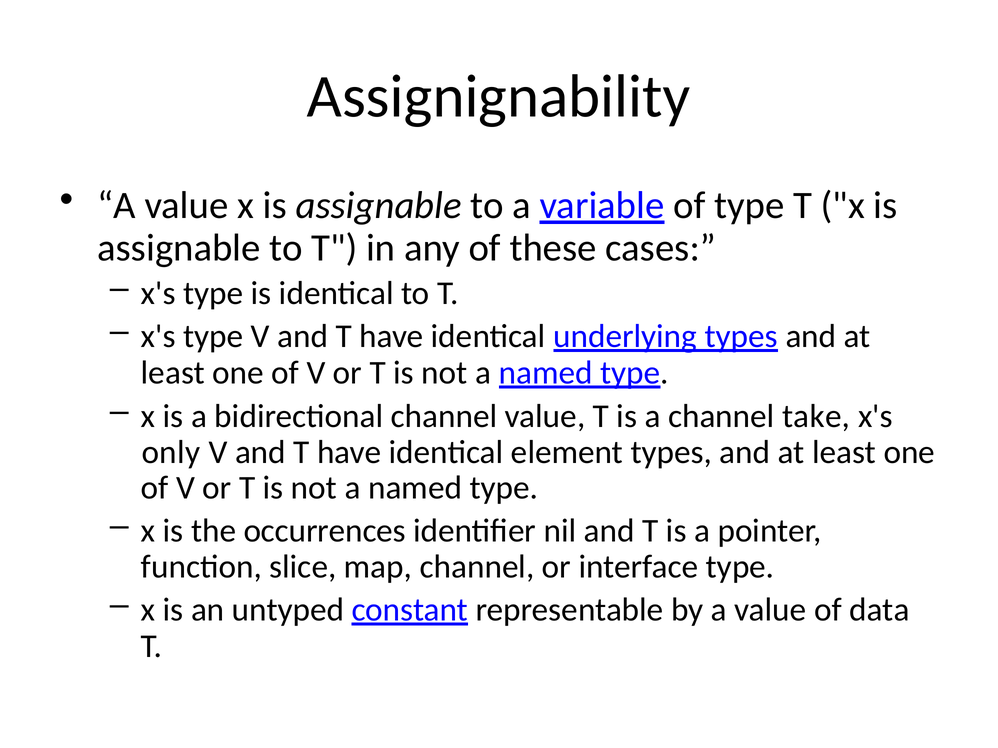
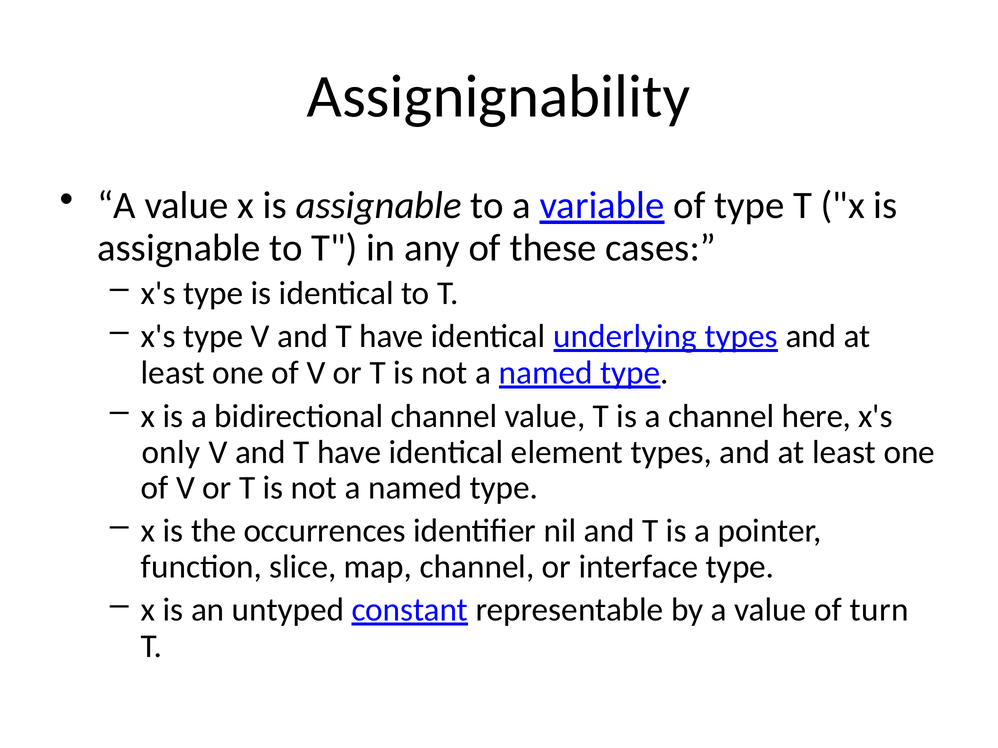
take: take -> here (816, 417)
data: data -> turn (879, 610)
